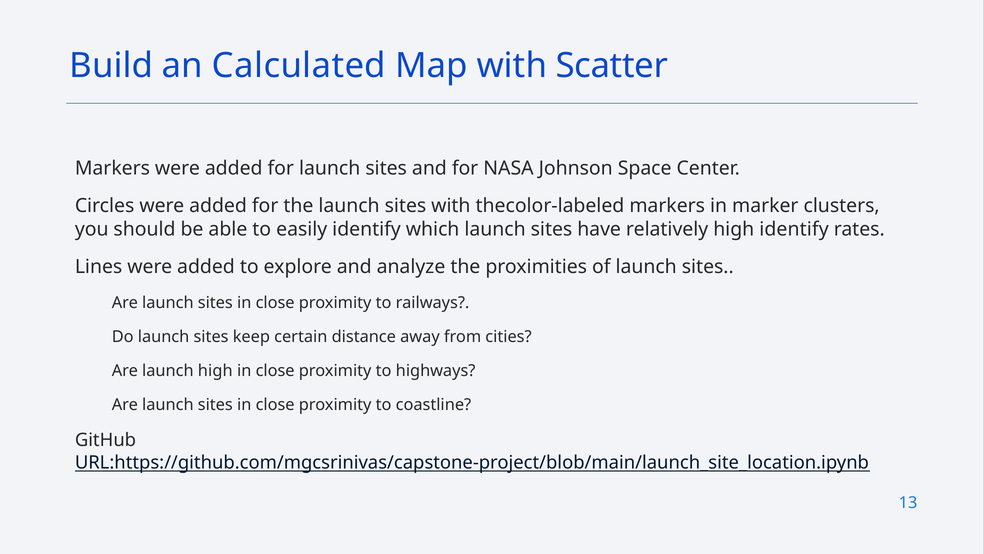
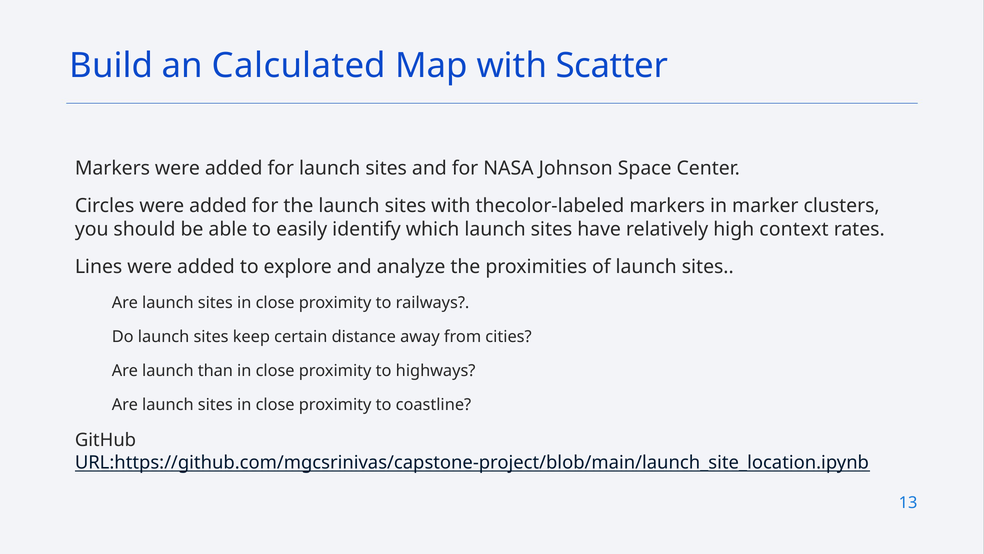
high identify: identify -> context (794, 229)
launch high: high -> than (215, 370)
